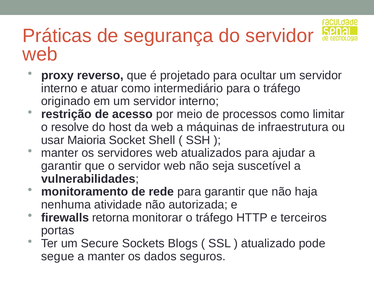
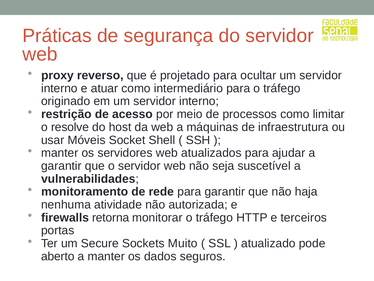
Maioria: Maioria -> Móveis (87, 140)
Blogs: Blogs -> Muito (183, 243)
segue: segue -> aberto (58, 256)
